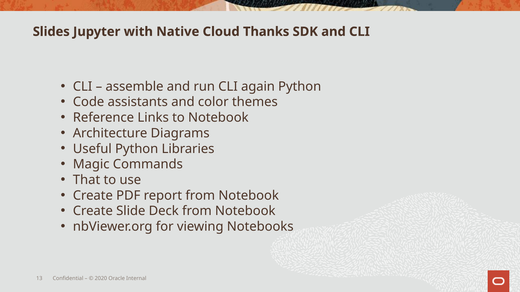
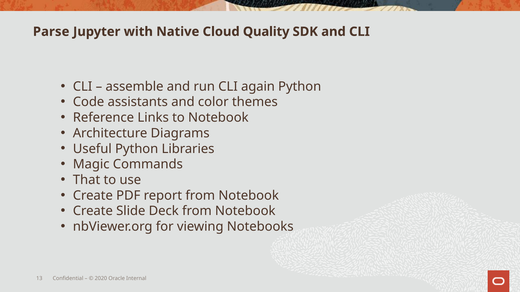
Slides: Slides -> Parse (51, 32)
Thanks: Thanks -> Quality (266, 32)
